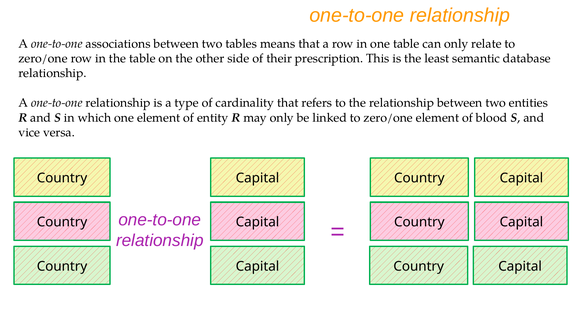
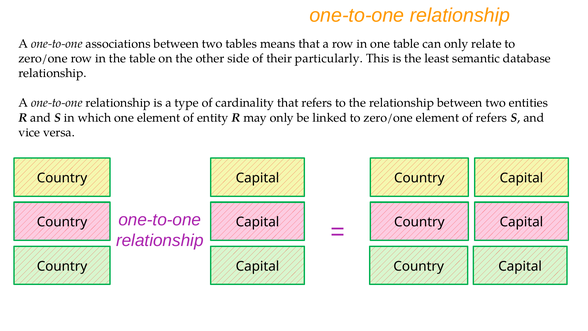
prescription: prescription -> particularly (329, 58)
of blood: blood -> refers (492, 118)
